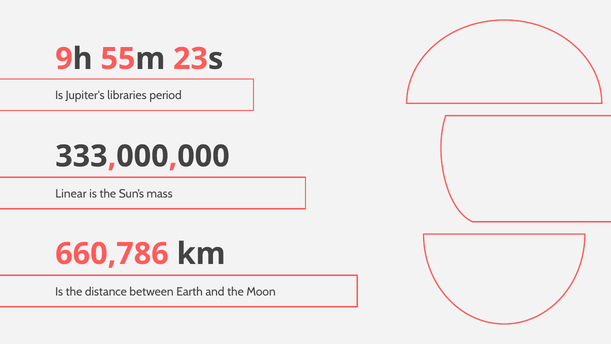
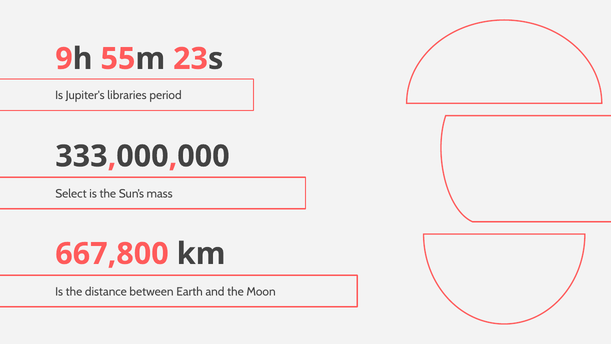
Linear: Linear -> Select (71, 194)
660,786: 660,786 -> 667,800 (112, 254)
